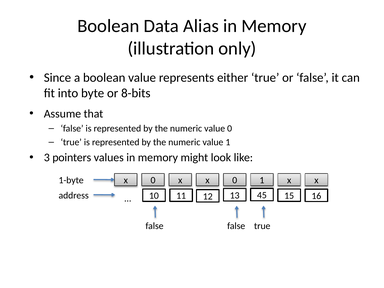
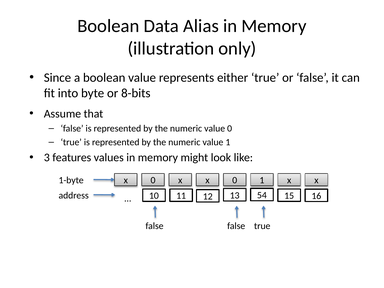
pointers: pointers -> features (72, 158)
45: 45 -> 54 (262, 195)
